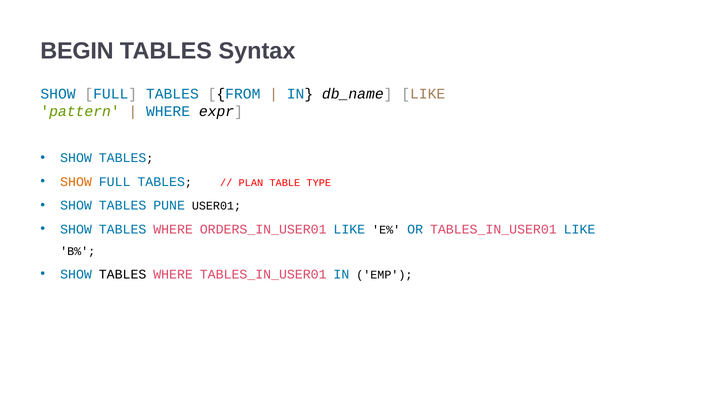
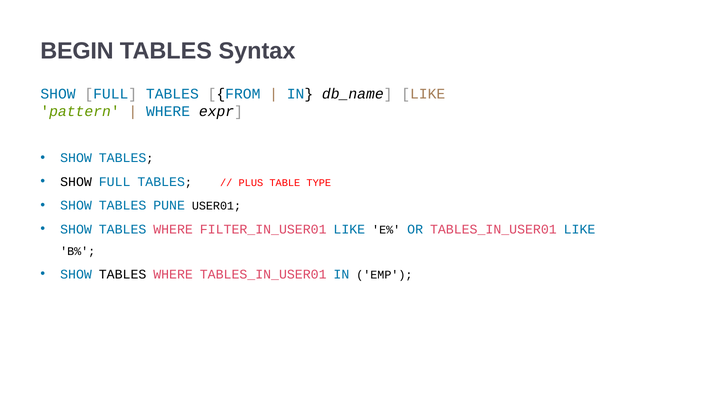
SHOW colour: orange -> black (76, 182)
PLAN: PLAN -> PLUS (251, 183)
ORDERS_IN_USER01: ORDERS_IN_USER01 -> FILTER_IN_USER01 (263, 229)
